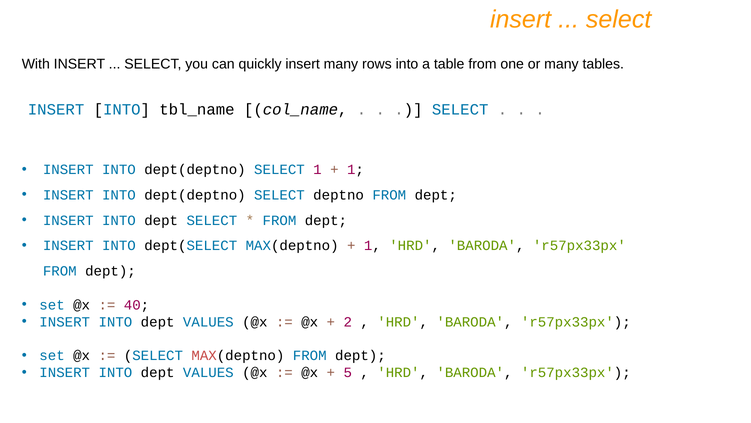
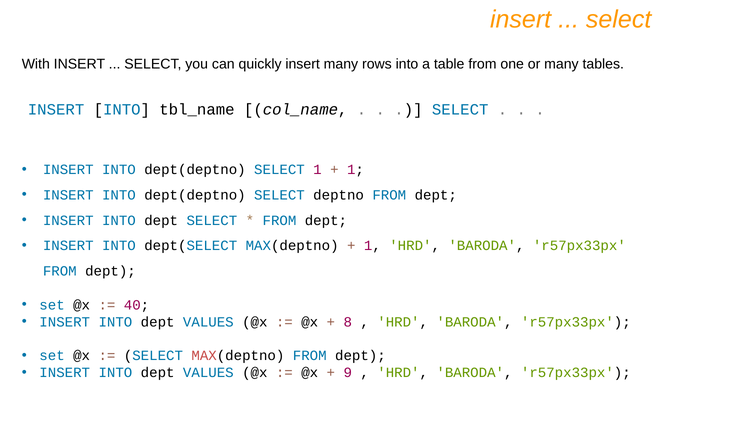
2: 2 -> 8 (348, 322)
5: 5 -> 9 (348, 372)
